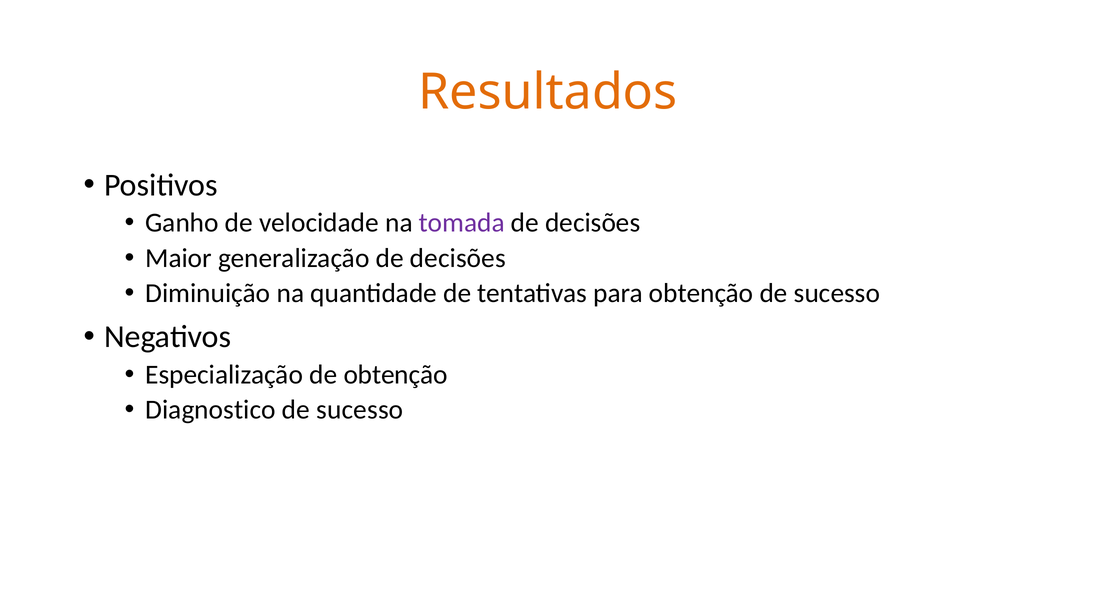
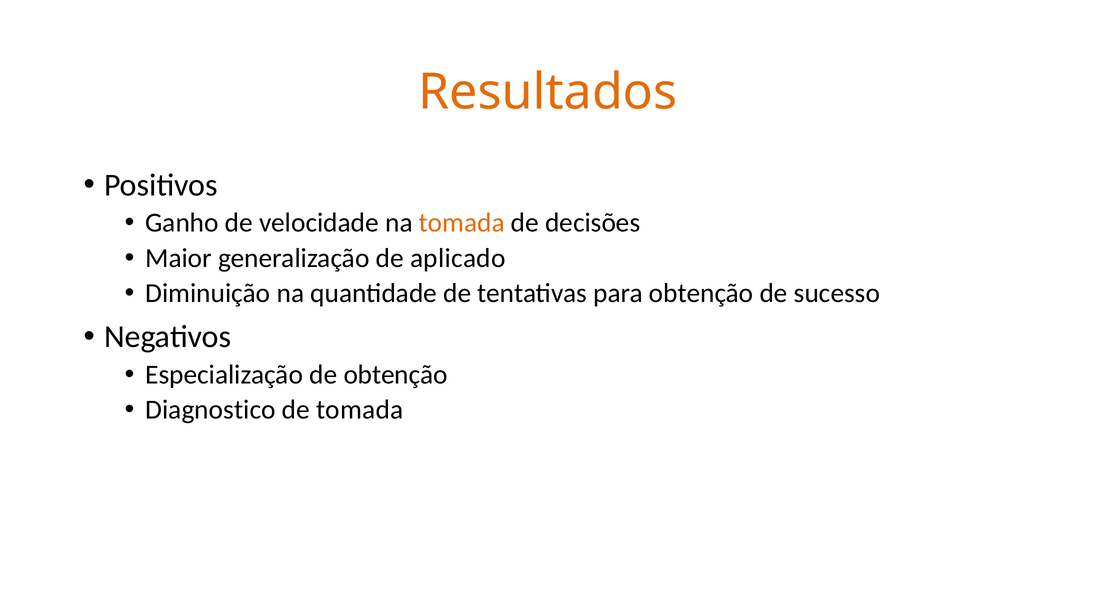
tomada colour: purple -> orange (462, 223)
generalização de decisões: decisões -> aplicado (458, 258)
sucesso: sucesso -> tomada (360, 410)
